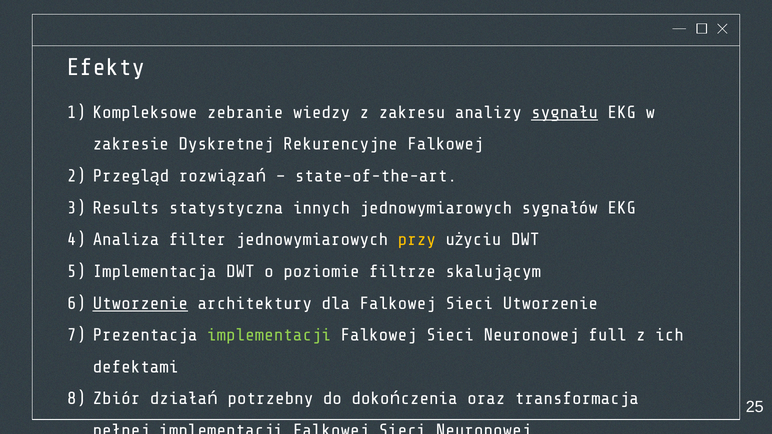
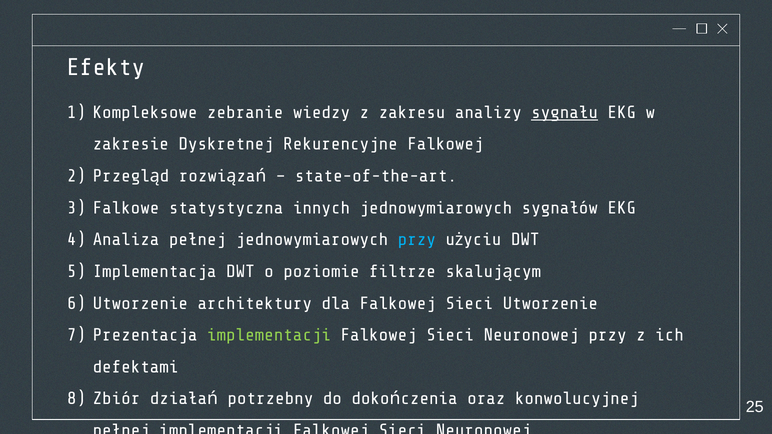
Results: Results -> Falkowe (126, 208)
Analiza filter: filter -> pełnej (197, 240)
przy colour: yellow -> light blue (417, 240)
Utworzenie underline: present -> none (140, 303)
Neuronowej full: full -> przy (607, 335)
transformacja: transformacja -> konwolucyjnej (577, 399)
